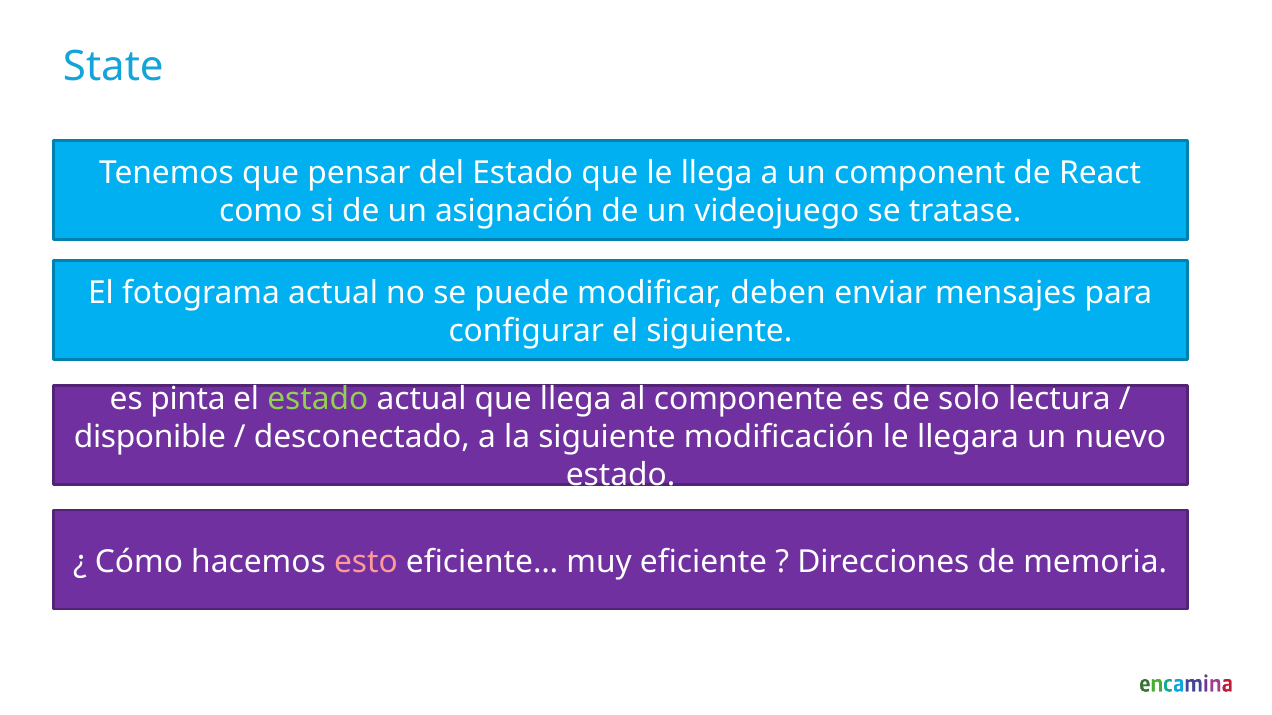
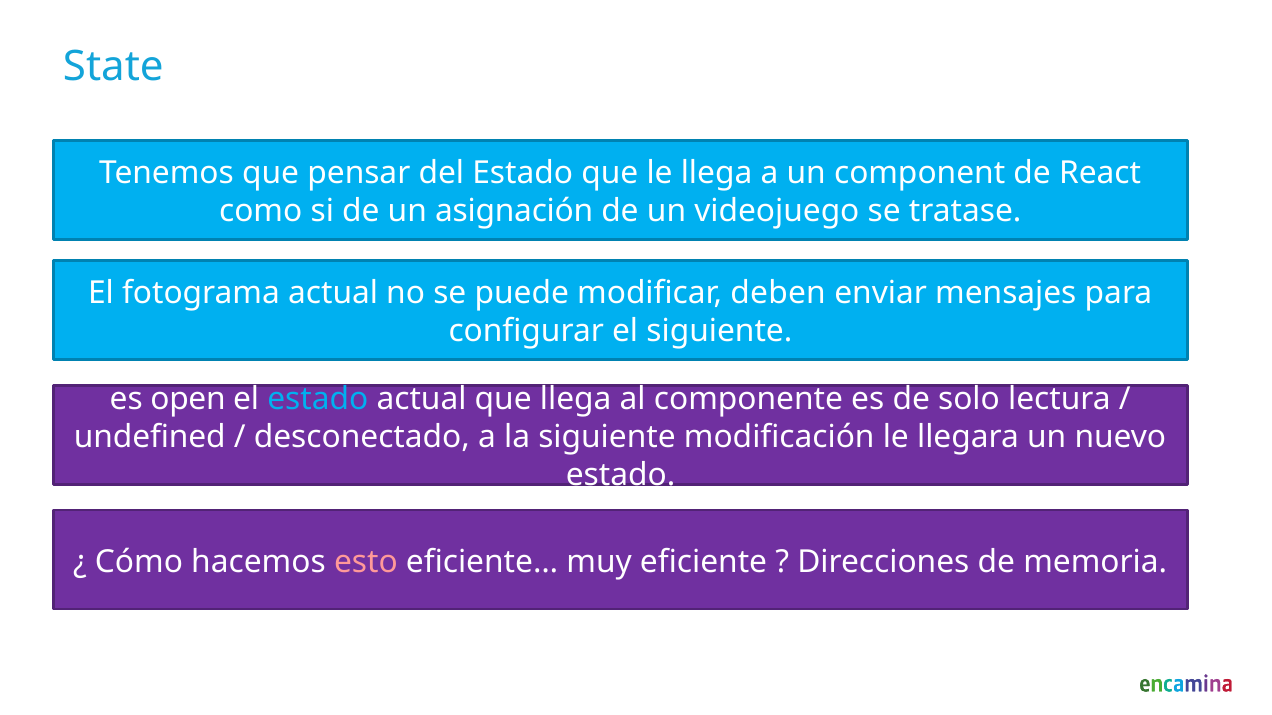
pinta: pinta -> open (188, 400)
estado colour: light green -> light blue (318, 400)
disponible: disponible -> undefined (150, 438)
